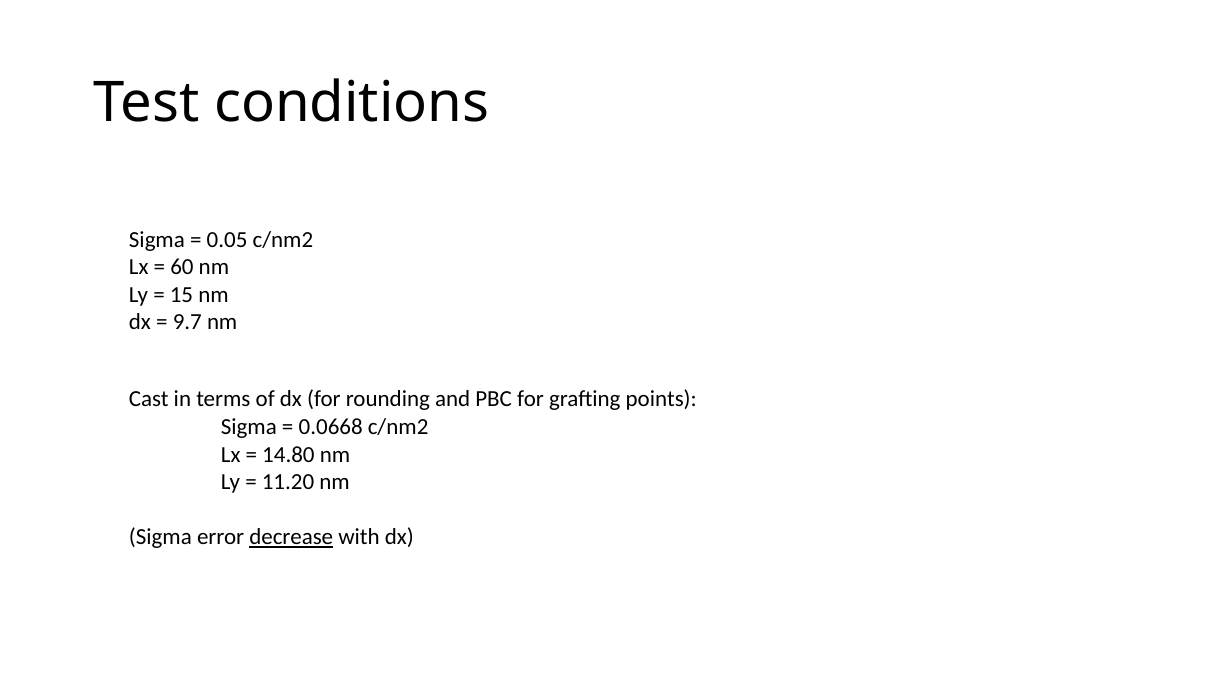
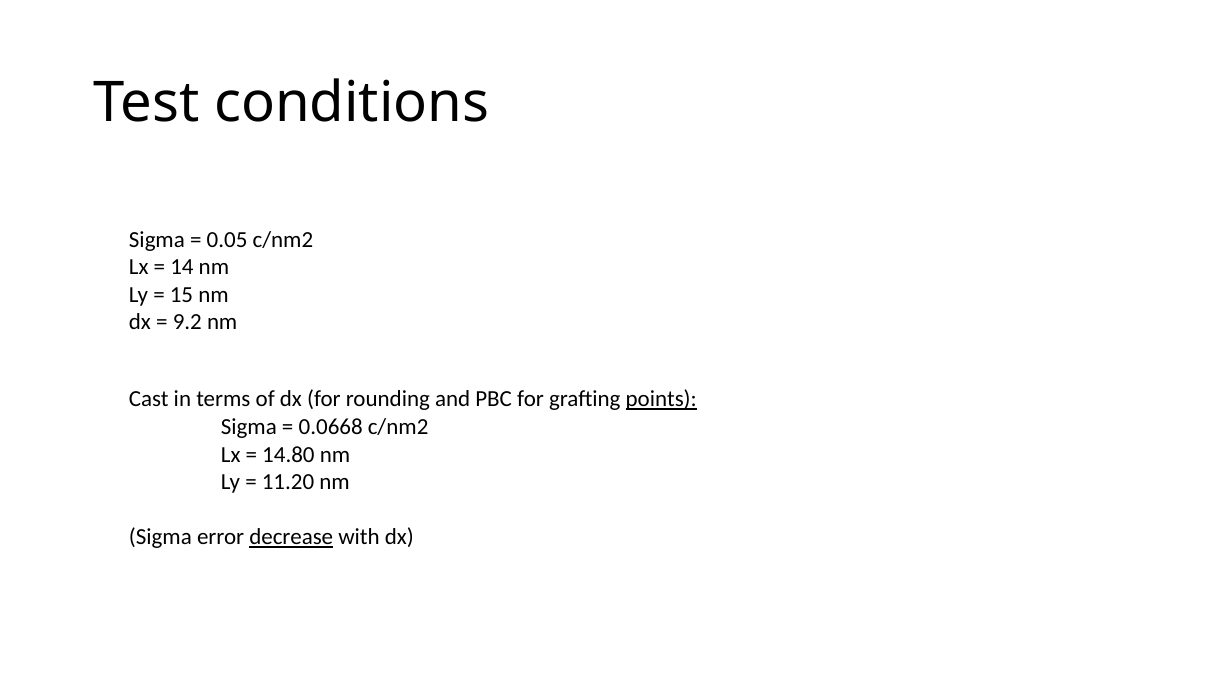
60: 60 -> 14 (182, 267)
9.7: 9.7 -> 9.2 (187, 323)
points underline: none -> present (661, 400)
